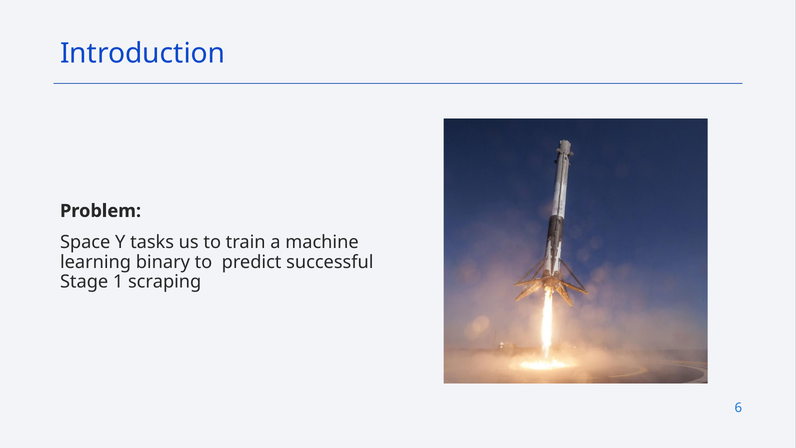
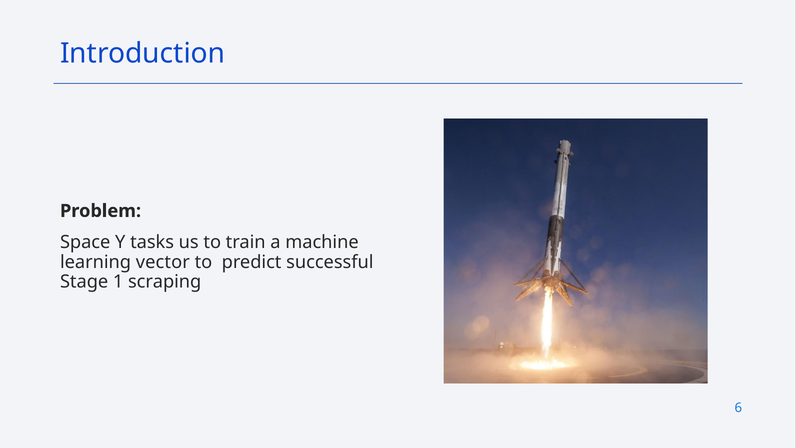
binary: binary -> vector (163, 262)
